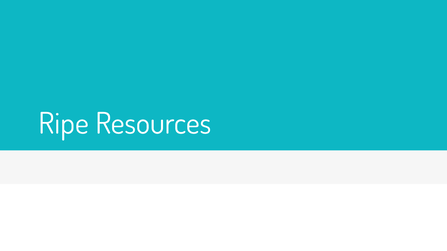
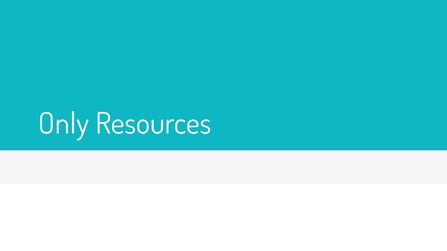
Ripe: Ripe -> Only (64, 124)
